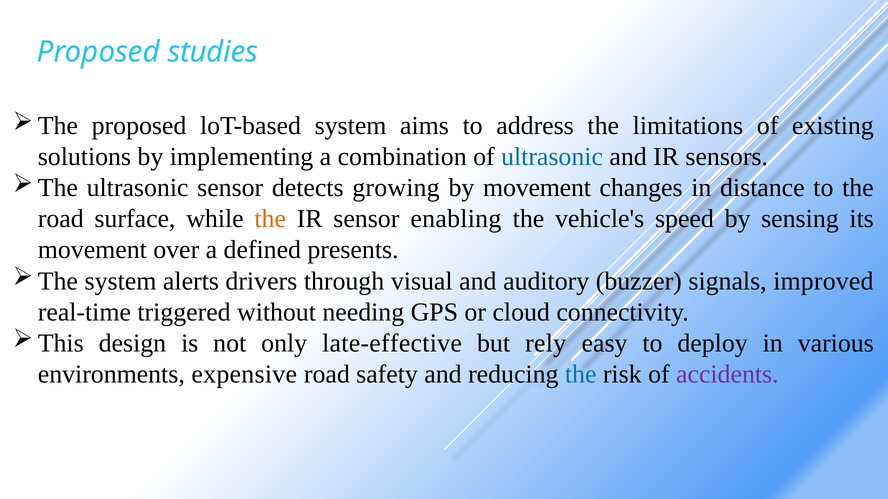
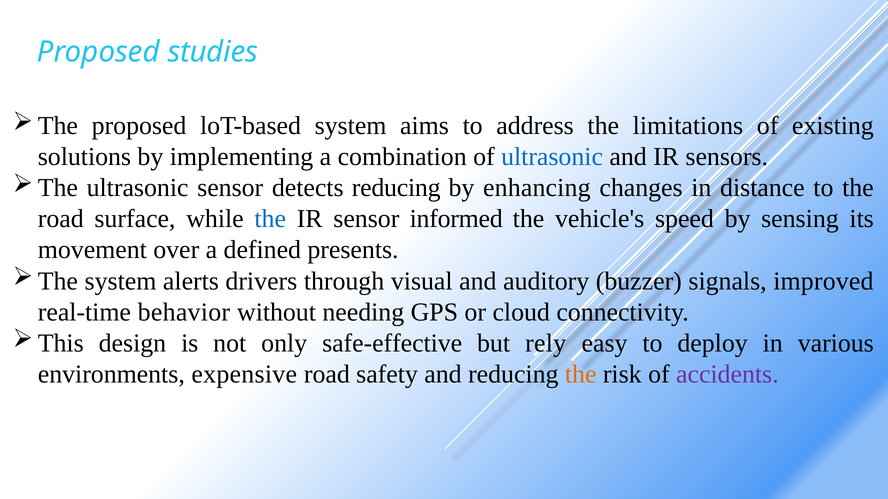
detects growing: growing -> reducing (396, 188)
by movement: movement -> enhancing (537, 188)
the colour: orange -> blue (270, 219)
enabling: enabling -> informed (456, 219)
triggered: triggered -> behavior (184, 312)
late-effective: late-effective -> safe-effective (392, 343)
the colour: blue -> orange (581, 375)
